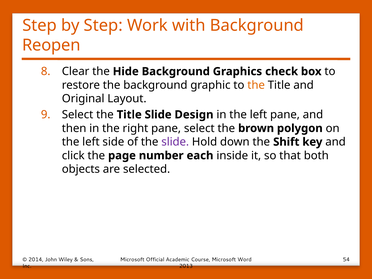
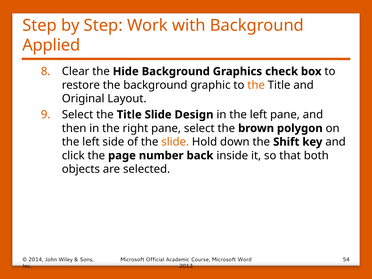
Reopen: Reopen -> Applied (51, 45)
slide colour: purple -> orange (175, 142)
each: each -> back (200, 156)
